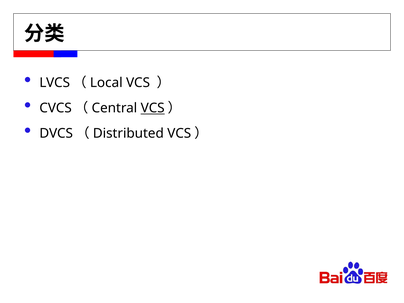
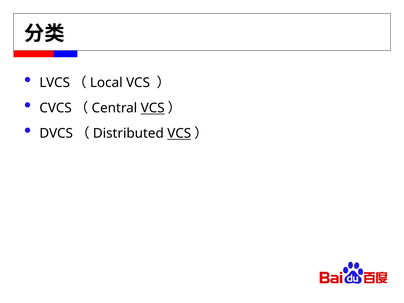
VCS underline: none -> present (179, 133)
